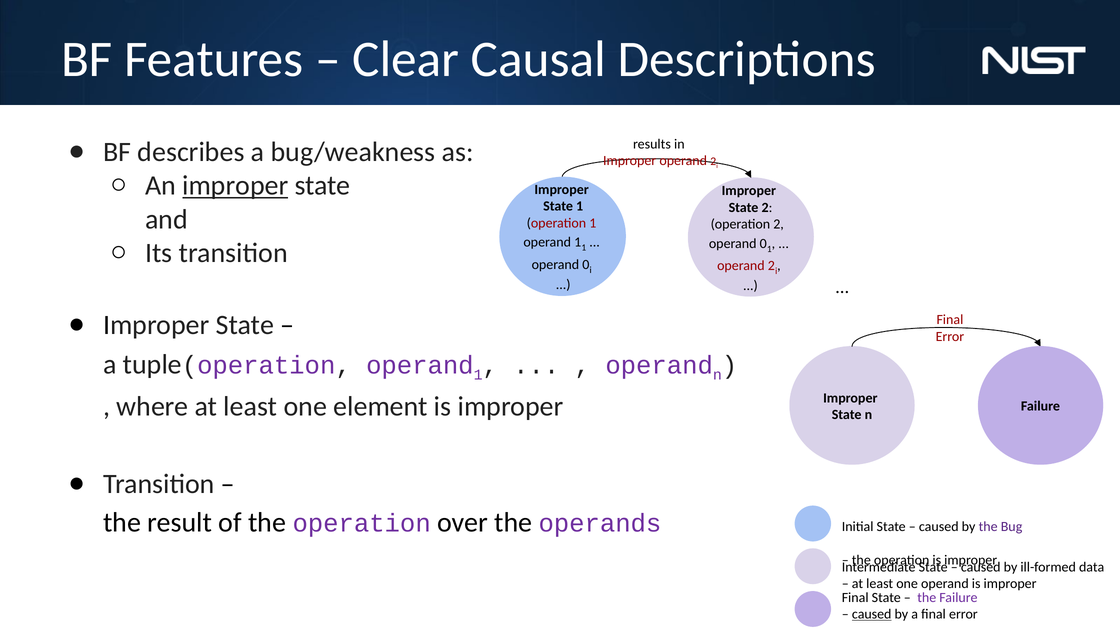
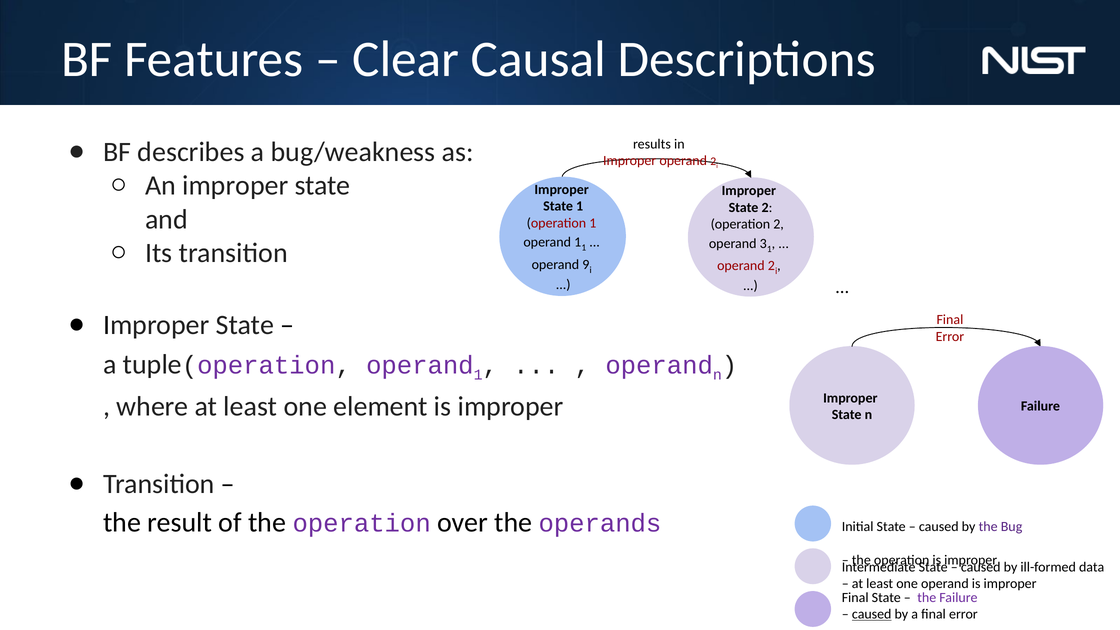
improper underline: present -> none (235, 186)
0: 0 -> 3 (763, 243)
0: 0 -> 9 (586, 265)
